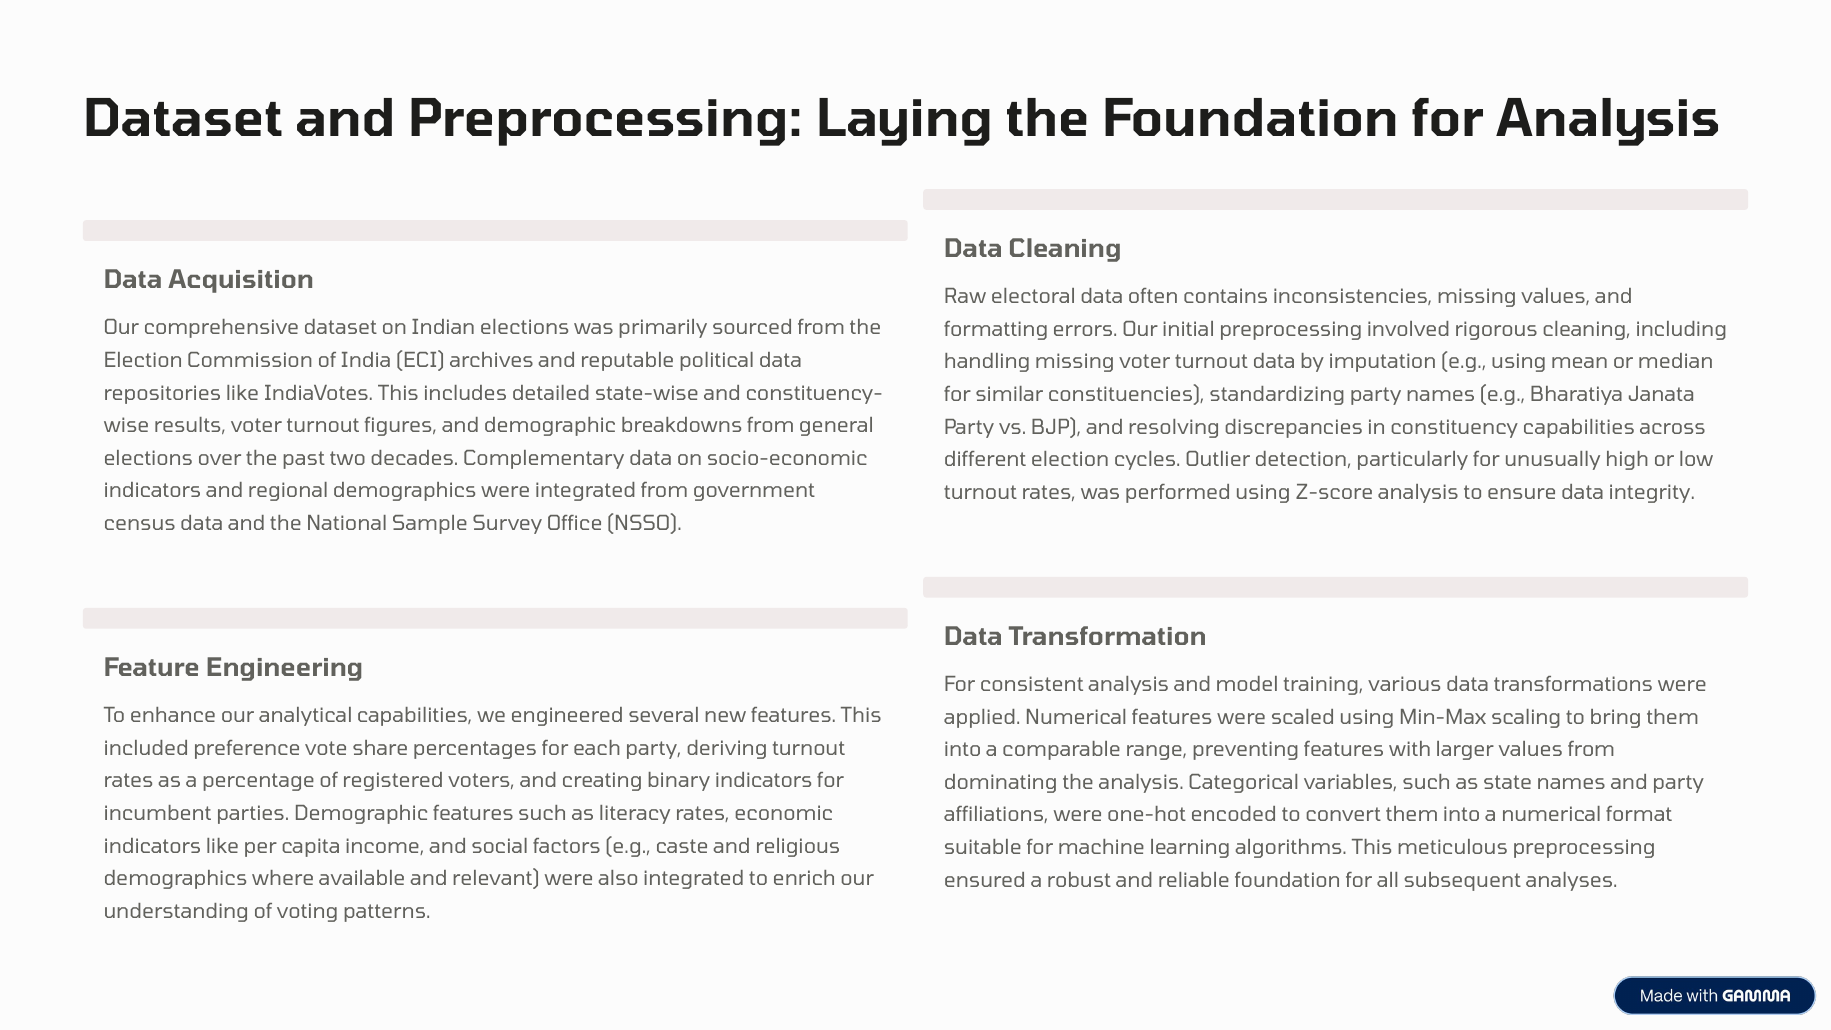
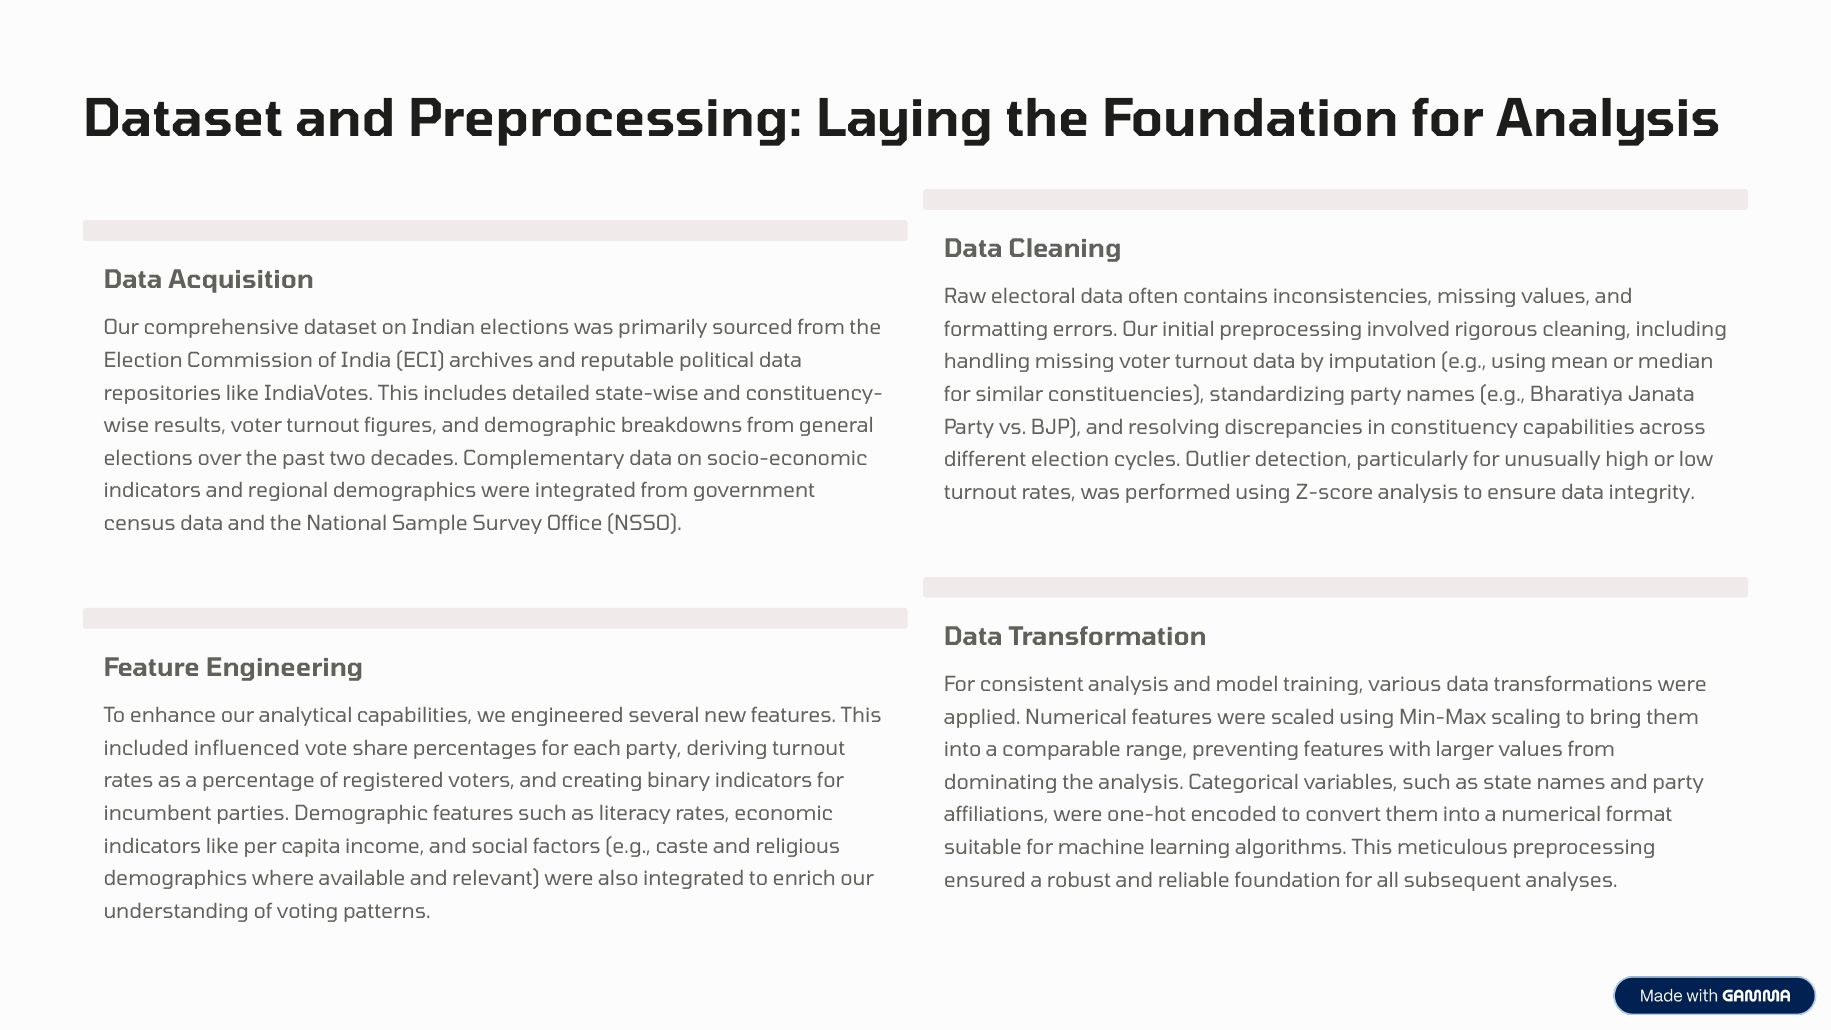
preference: preference -> influenced (247, 748)
